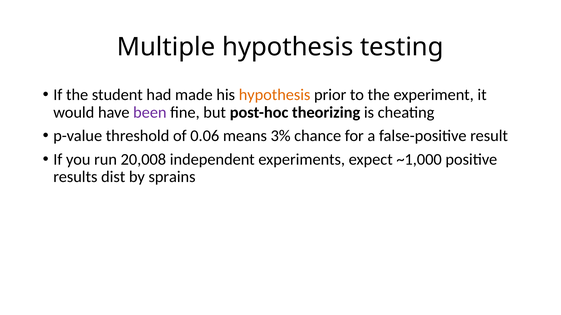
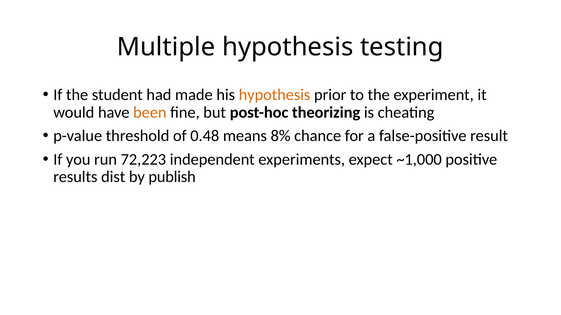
been colour: purple -> orange (150, 113)
0.06: 0.06 -> 0.48 (205, 136)
3%: 3% -> 8% (281, 136)
20,008: 20,008 -> 72,223 (143, 160)
sprains: sprains -> publish (172, 177)
